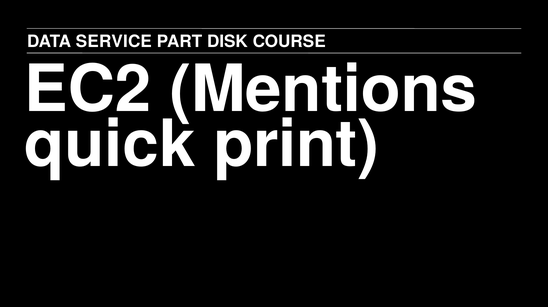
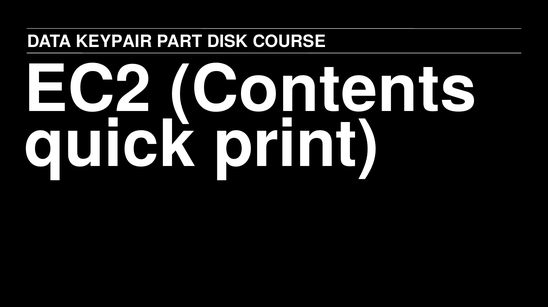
SERVICE: SERVICE -> KEYPAIR (114, 41)
Mentions: Mentions -> Contents (323, 90)
